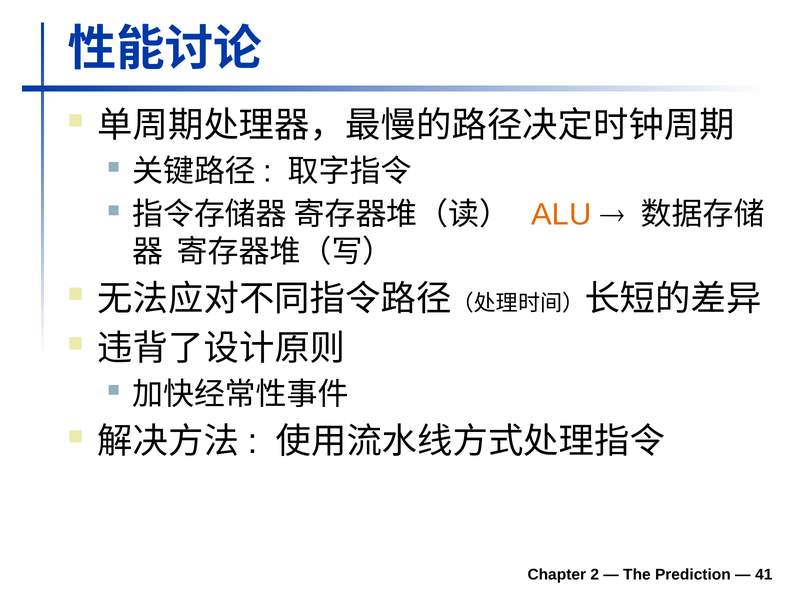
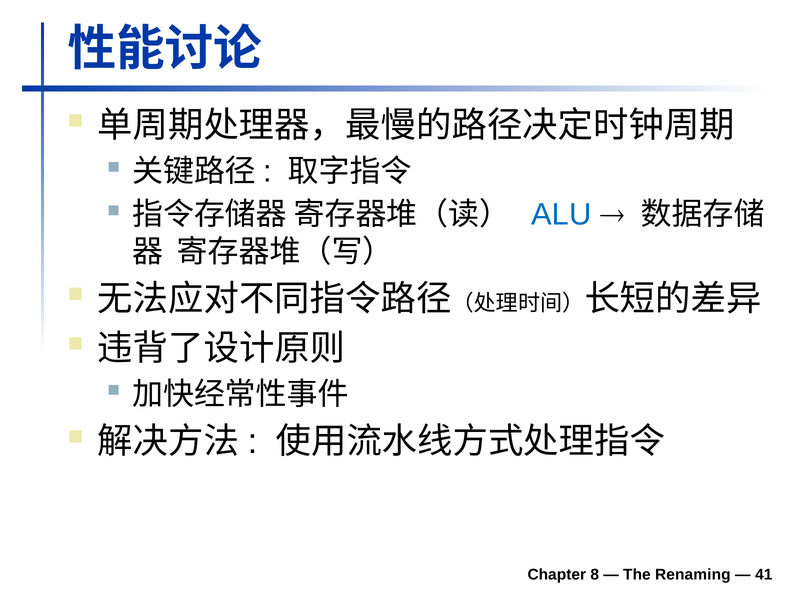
ALU colour: orange -> blue (561, 215)
2: 2 -> 8 (595, 575)
Prediction: Prediction -> Renaming (693, 575)
